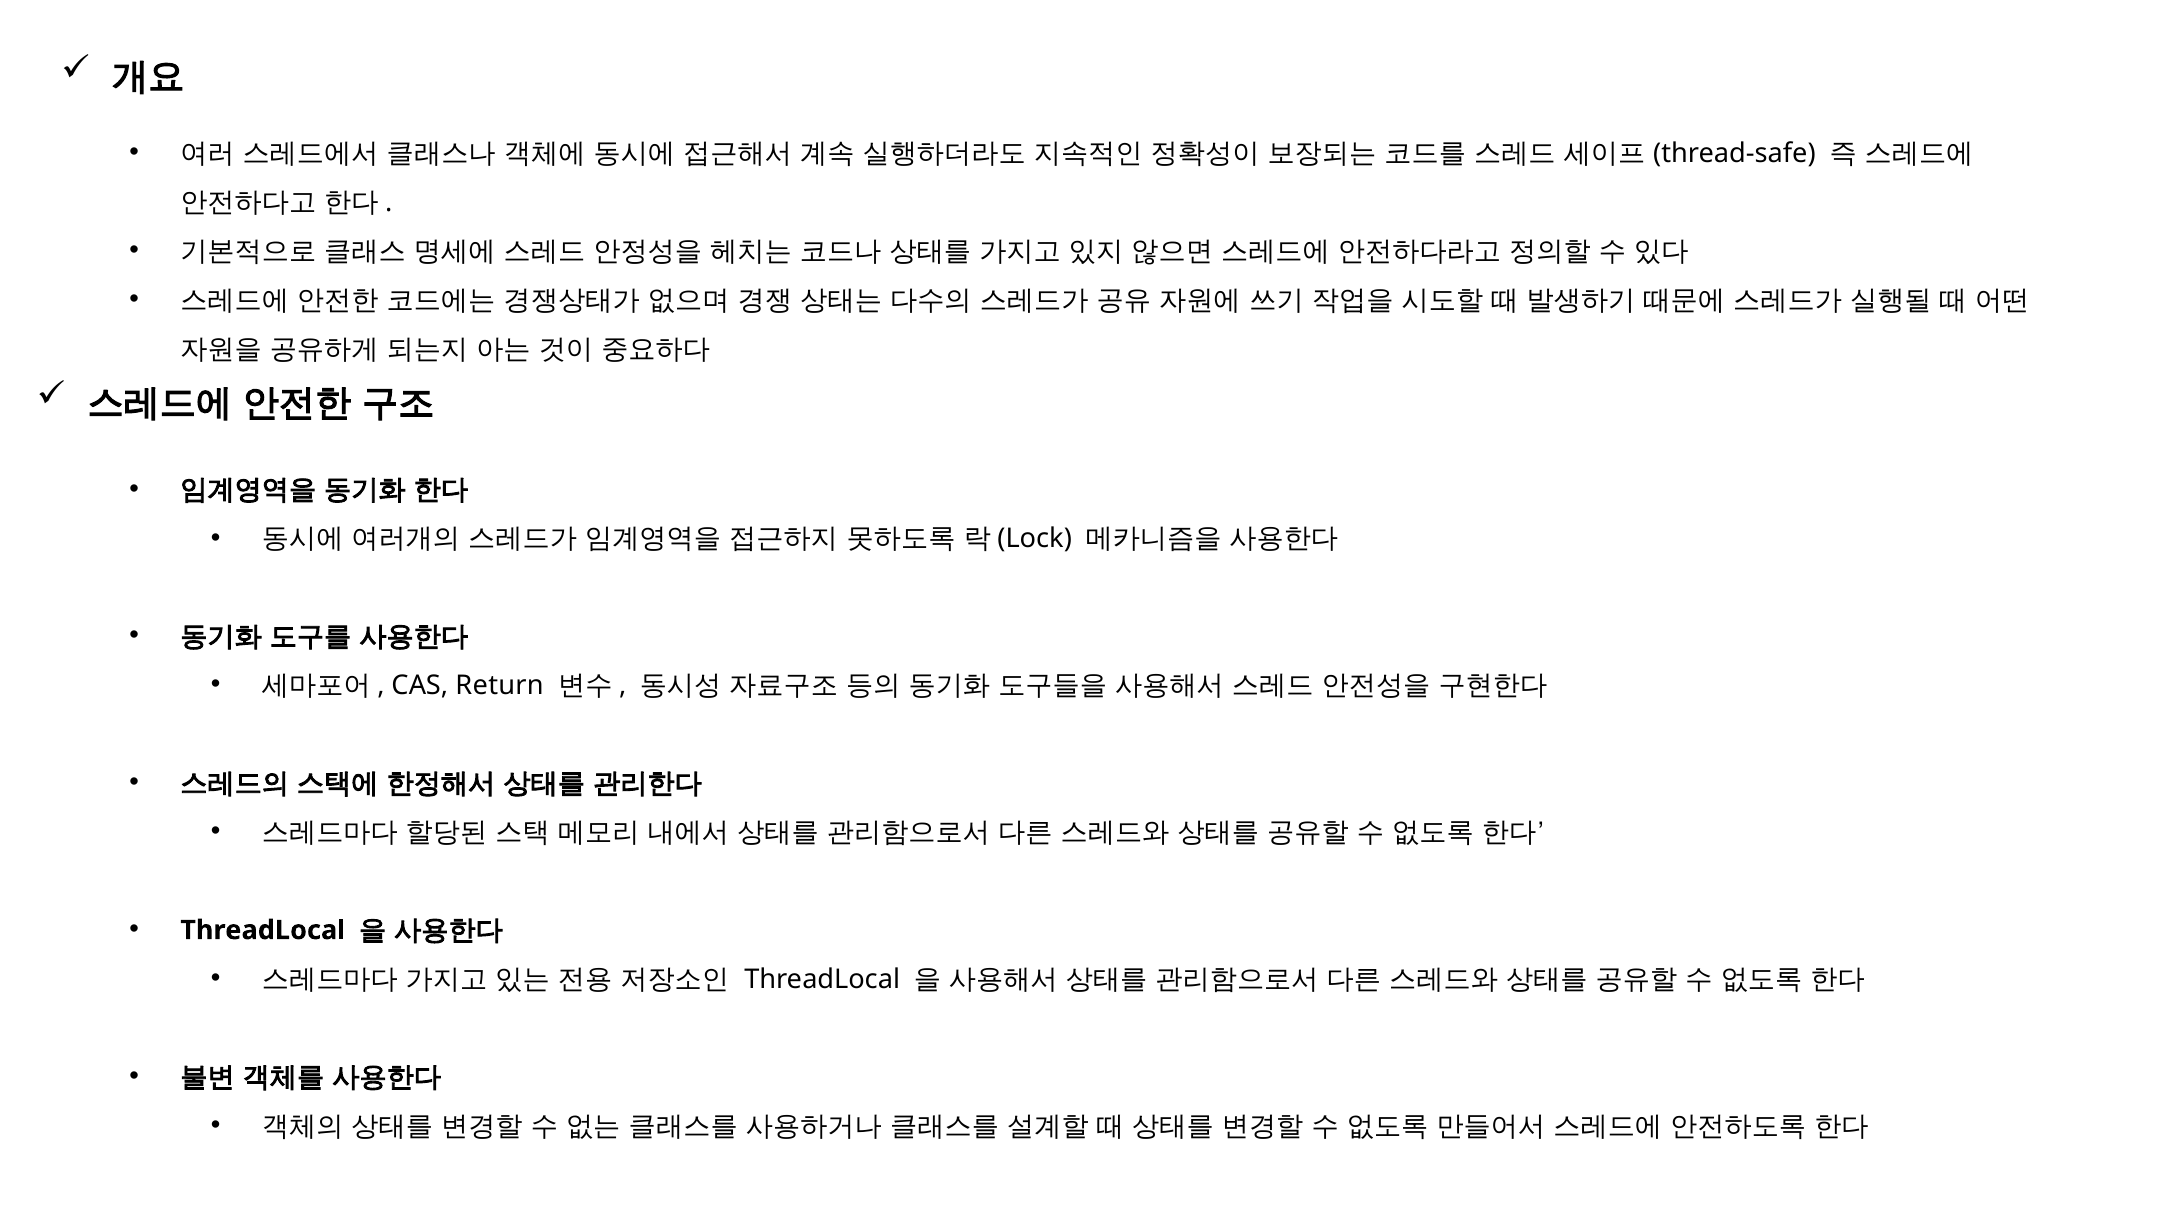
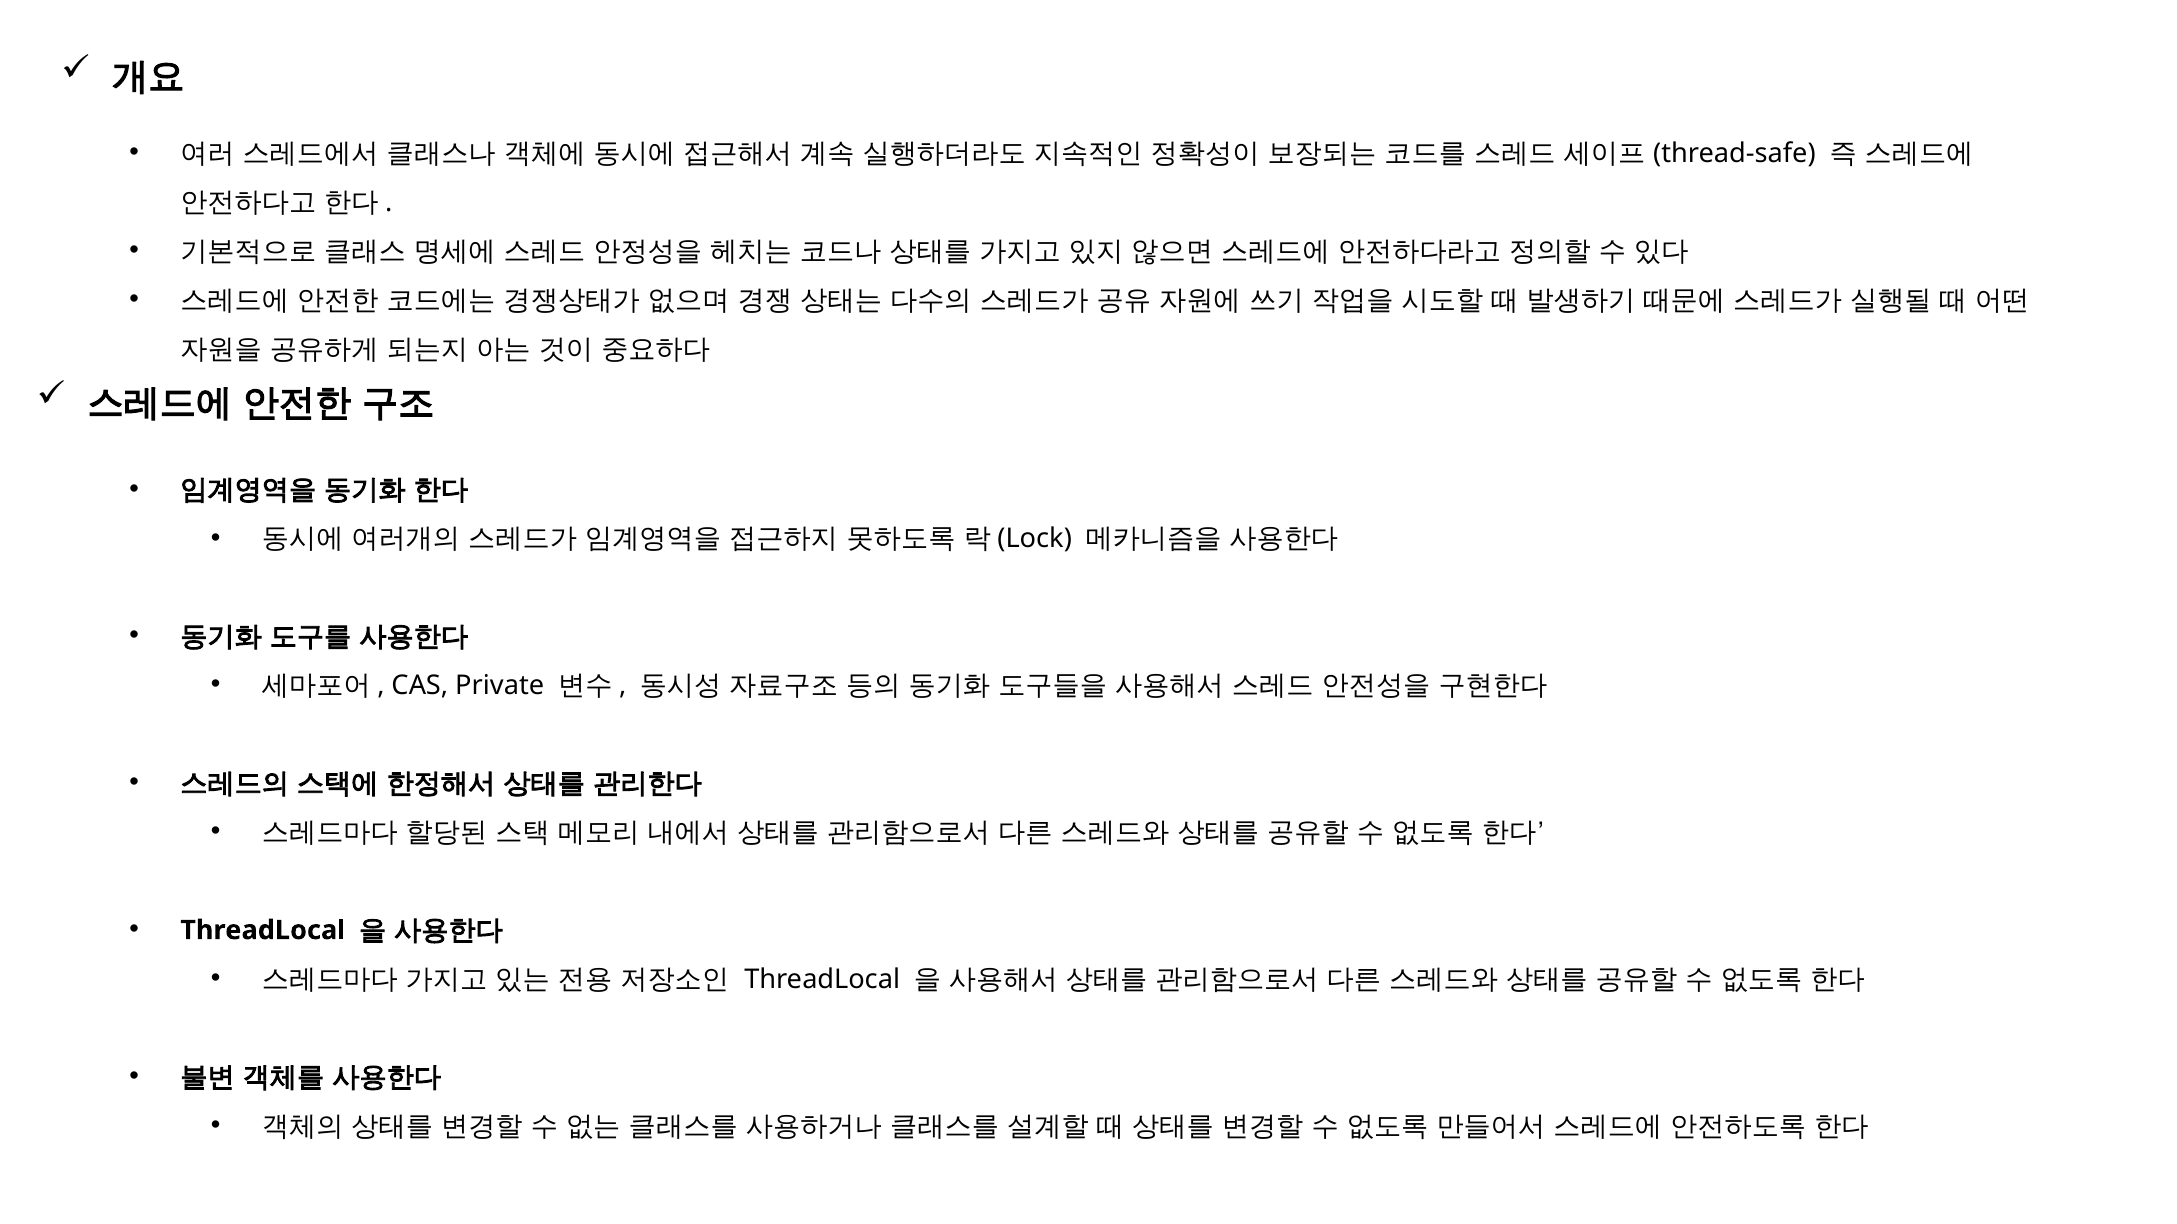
Return: Return -> Private (500, 686)
